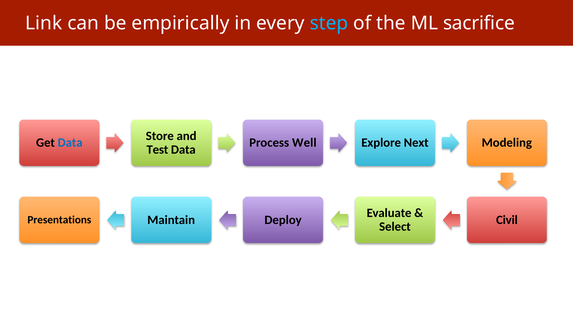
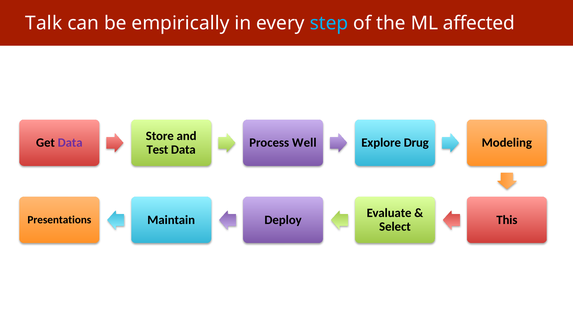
Link: Link -> Talk (44, 23)
sacrifice: sacrifice -> affected (479, 23)
Data colour: blue -> purple (70, 143)
Next: Next -> Drug (416, 143)
Civil: Civil -> This (507, 220)
